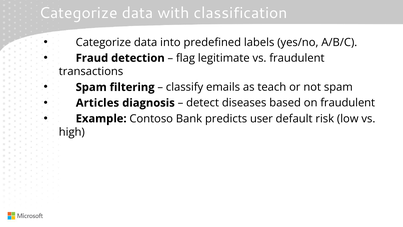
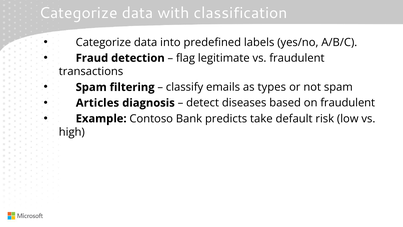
teach: teach -> types (272, 87)
user: user -> take (261, 118)
